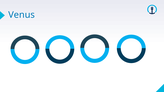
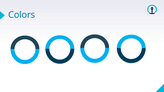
Venus: Venus -> Colors (22, 15)
